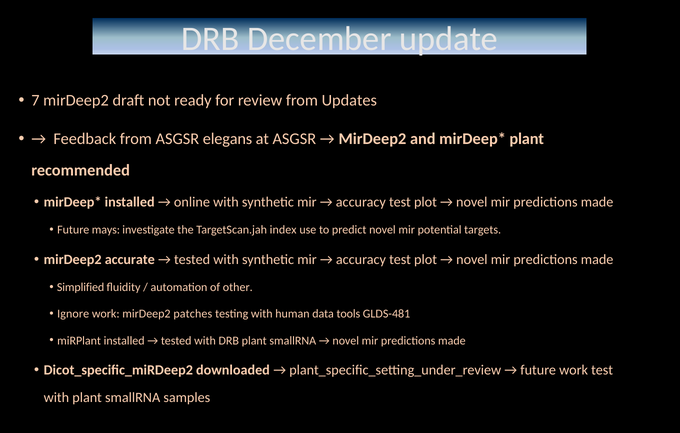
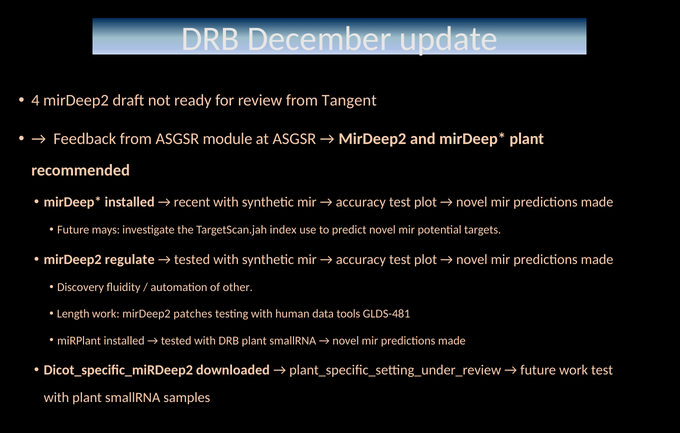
7: 7 -> 4 (35, 100)
Updates: Updates -> Tangent (349, 100)
elegans: elegans -> module (228, 139)
online: online -> recent (192, 202)
accurate: accurate -> regulate (130, 259)
Simplified: Simplified -> Discovery (81, 287)
Ignore: Ignore -> Length (73, 314)
